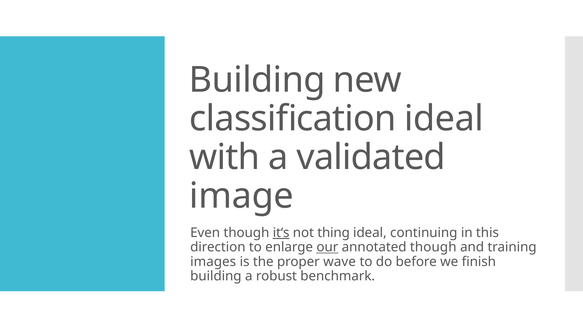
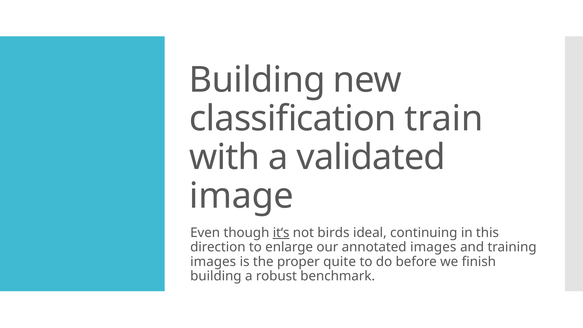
classification ideal: ideal -> train (444, 119)
thing: thing -> birds (333, 233)
our underline: present -> none (327, 247)
annotated though: though -> images (433, 247)
wave: wave -> quite (340, 262)
